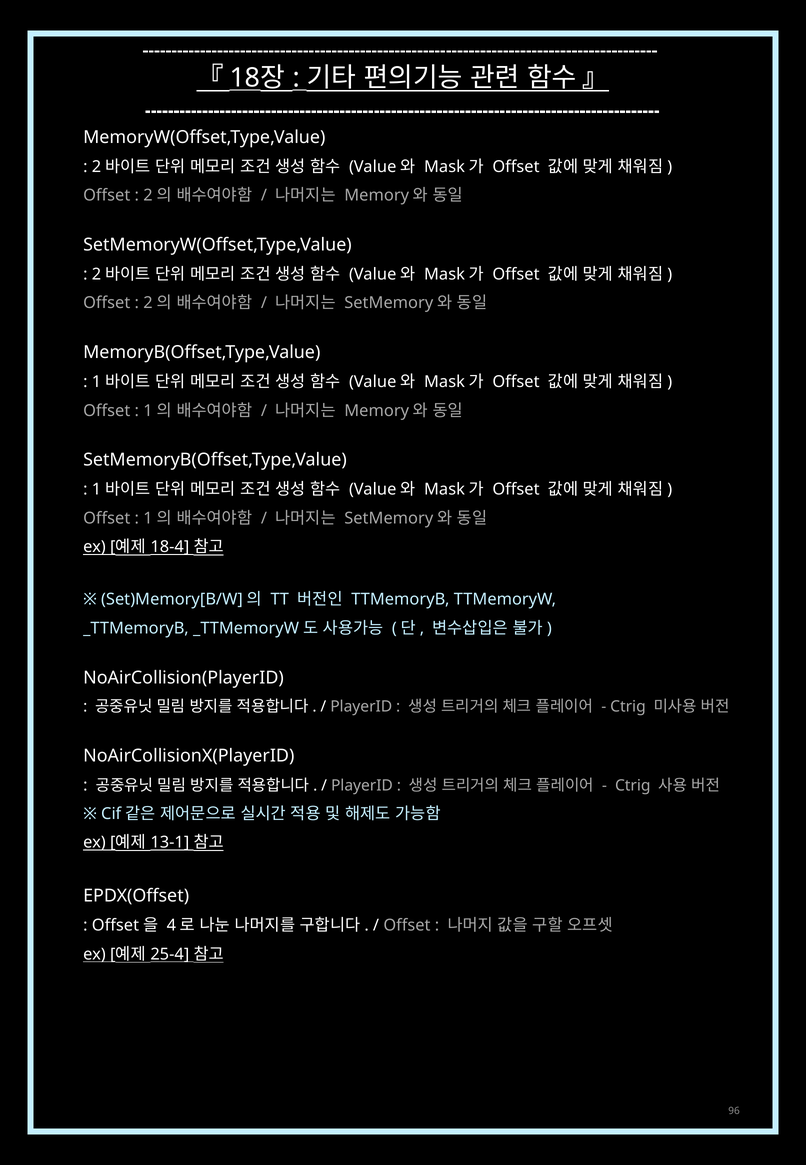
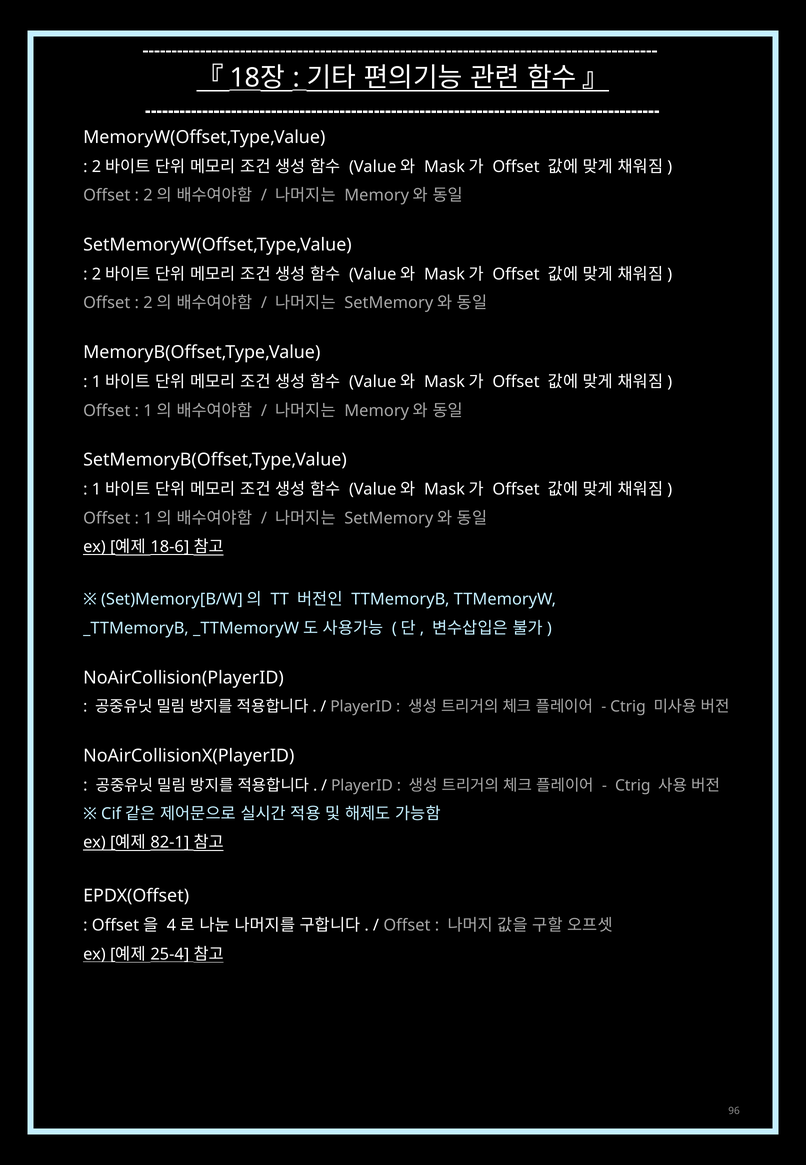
18-4: 18-4 -> 18-6 (170, 547)
13-1: 13-1 -> 82-1 (170, 842)
